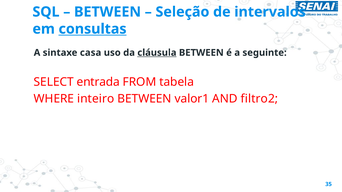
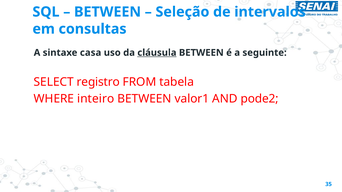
consultas underline: present -> none (93, 29)
entrada: entrada -> registro (98, 82)
filtro2: filtro2 -> pode2 (260, 99)
